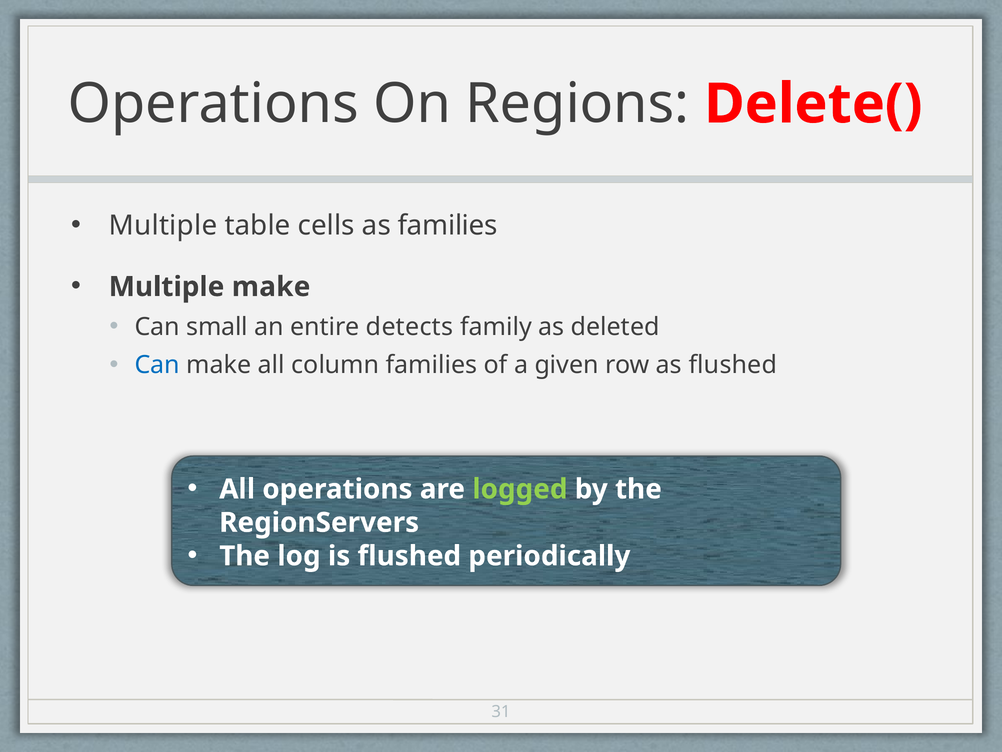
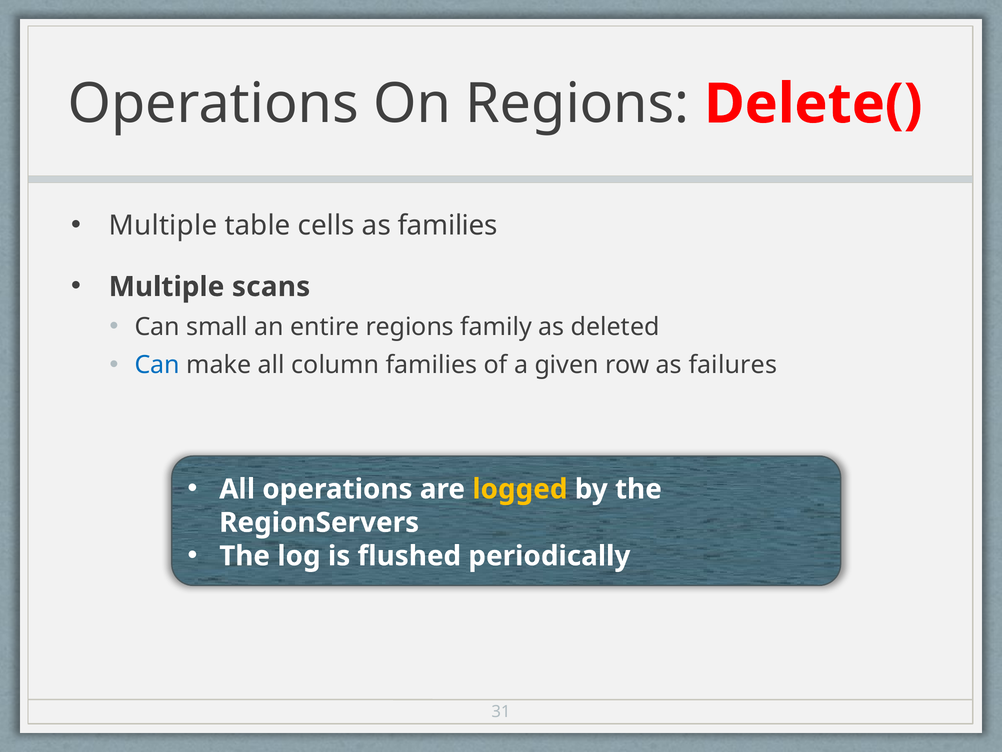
Multiple make: make -> scans (271, 287)
entire detects: detects -> regions (410, 327)
as flushed: flushed -> failures (733, 365)
logged colour: light green -> yellow (520, 489)
